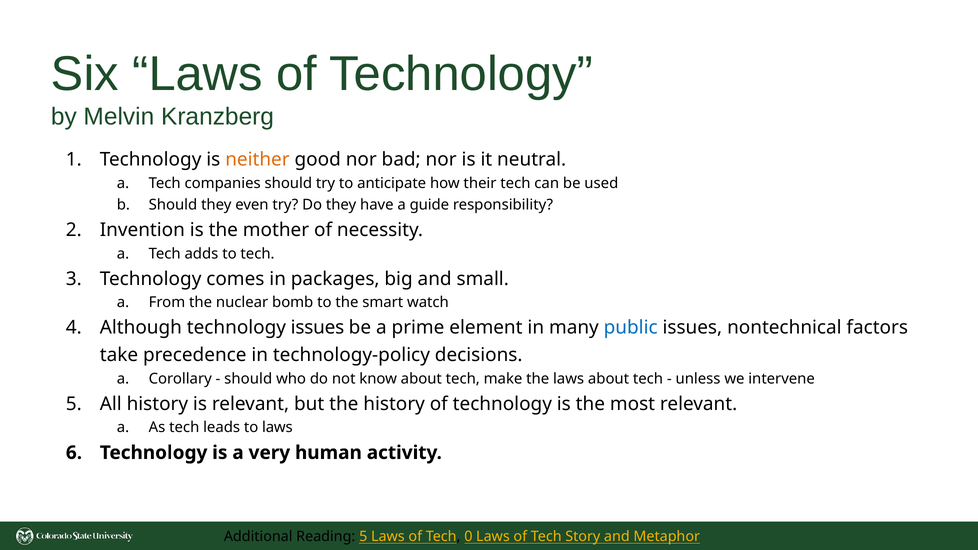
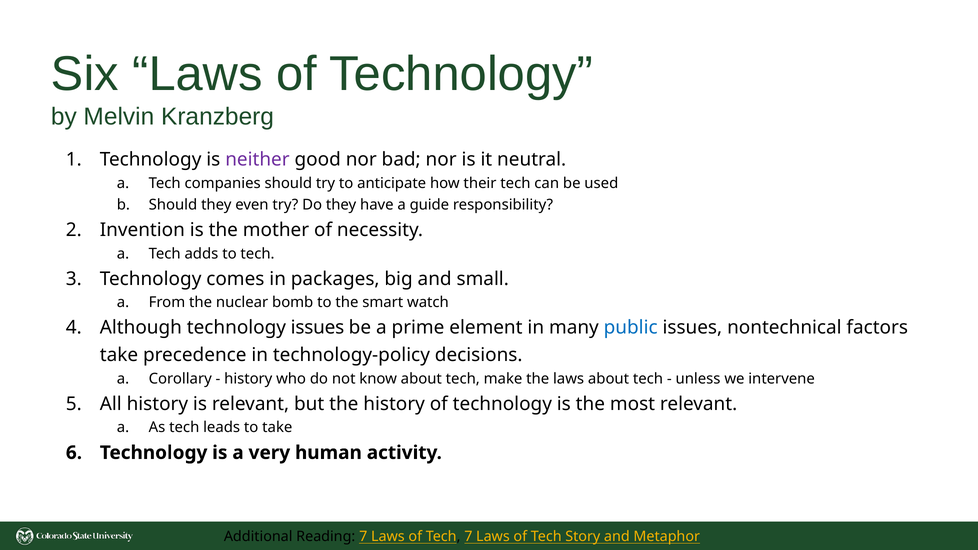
neither colour: orange -> purple (257, 160)
should: should -> history (248, 379)
to laws: laws -> take (277, 428)
Reading 5: 5 -> 7 (363, 537)
Tech 0: 0 -> 7 (468, 537)
